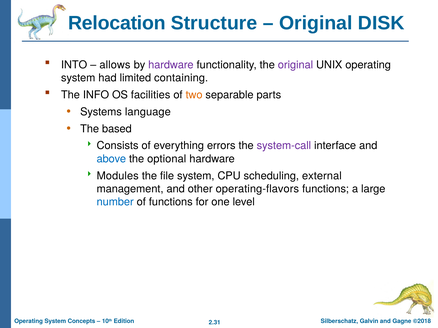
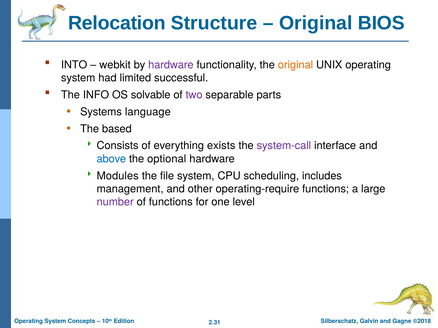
DISK: DISK -> BIOS (381, 23)
allows: allows -> webkit (115, 65)
original colour: purple -> orange (296, 65)
containing: containing -> successful (181, 78)
facilities: facilities -> solvable (151, 95)
two colour: orange -> purple (194, 95)
errors: errors -> exists (221, 146)
external: external -> includes (322, 176)
operating-flavors: operating-flavors -> operating-require (257, 189)
number colour: blue -> purple (115, 202)
